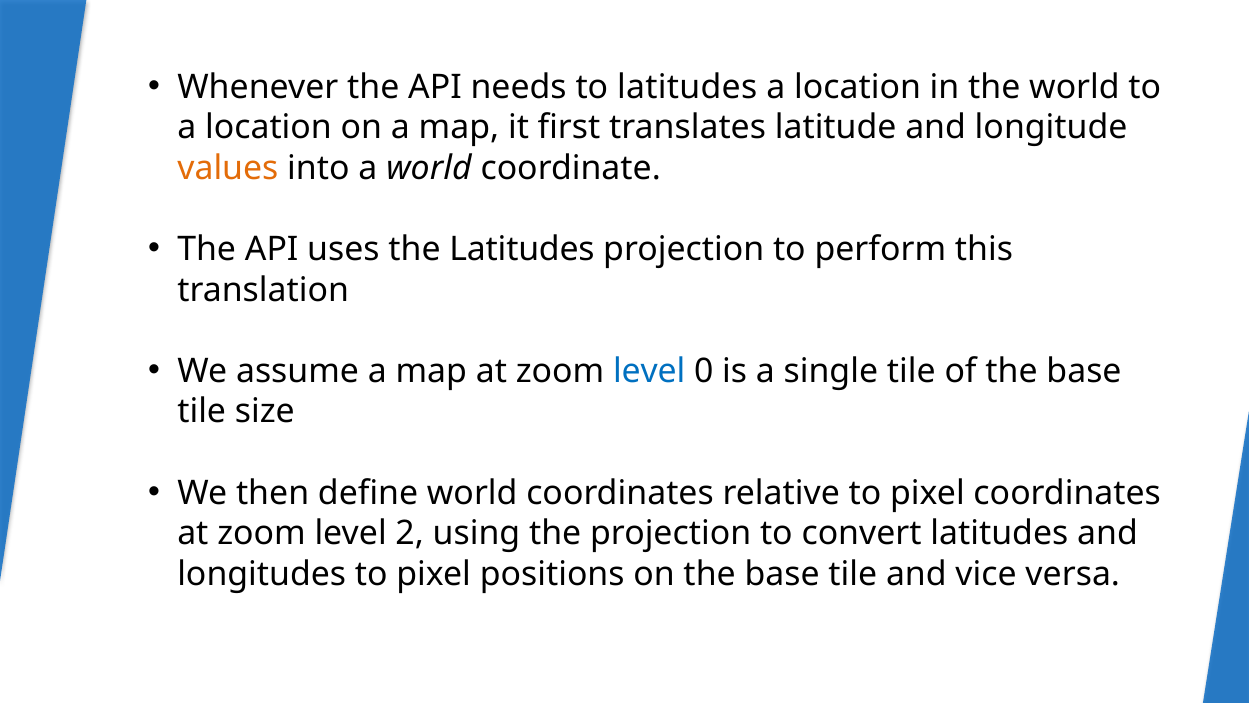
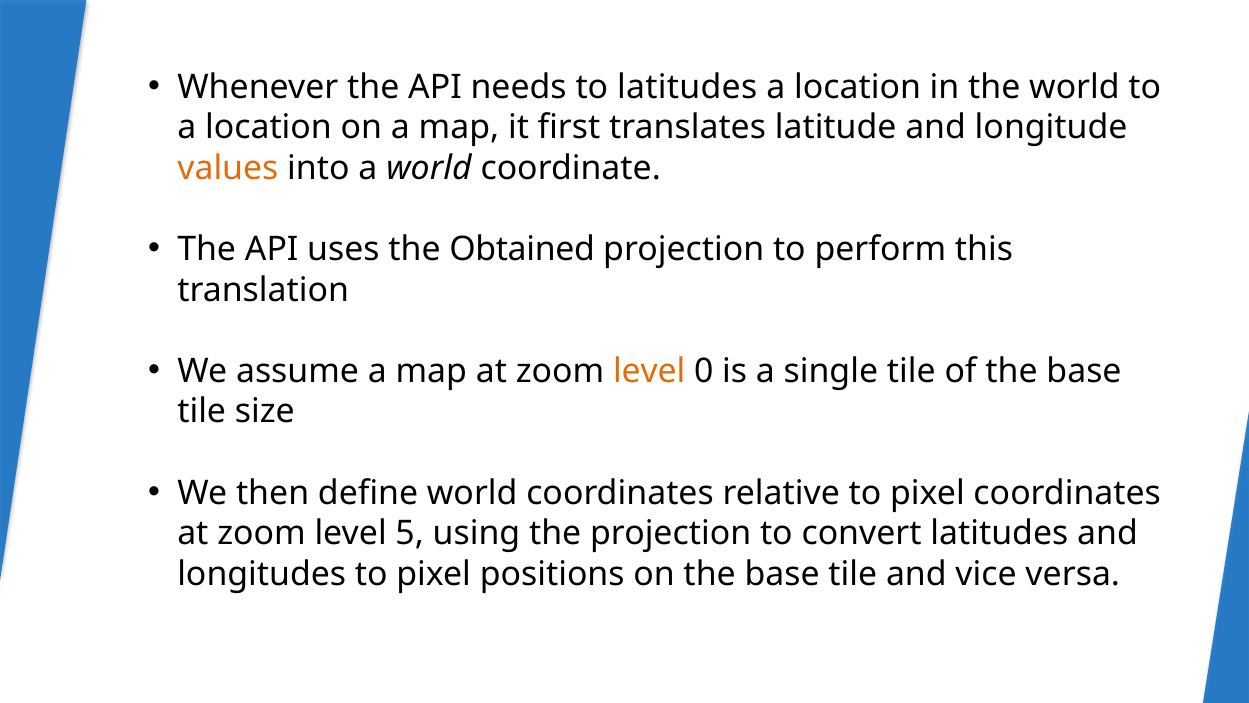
the Latitudes: Latitudes -> Obtained (522, 249)
level colour: blue -> orange (649, 371)
2: 2 -> 5 (410, 533)
